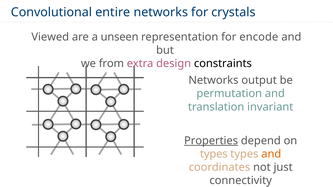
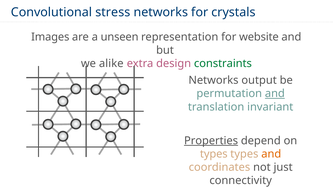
entire: entire -> stress (113, 12)
Viewed: Viewed -> Images (50, 37)
encode: encode -> website (259, 37)
from: from -> alike (111, 64)
constraints colour: black -> green (223, 64)
and underline: none -> present (275, 94)
